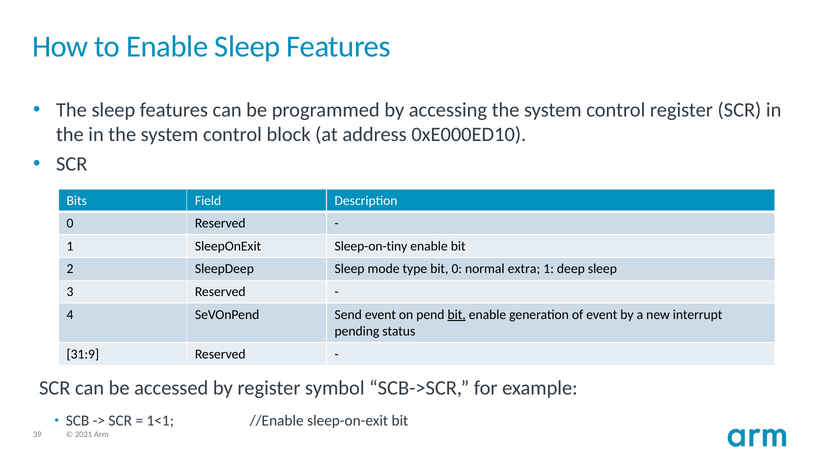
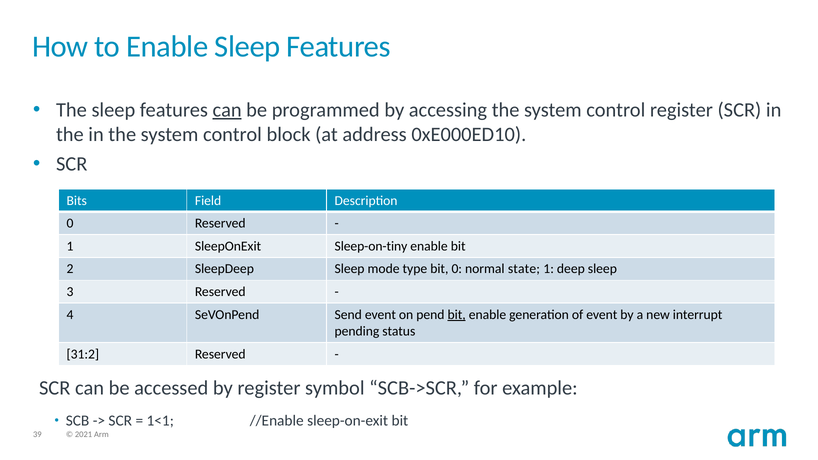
can underline: none -> present (227, 110)
extra: extra -> state (524, 269)
31:9: 31:9 -> 31:2 (83, 354)
